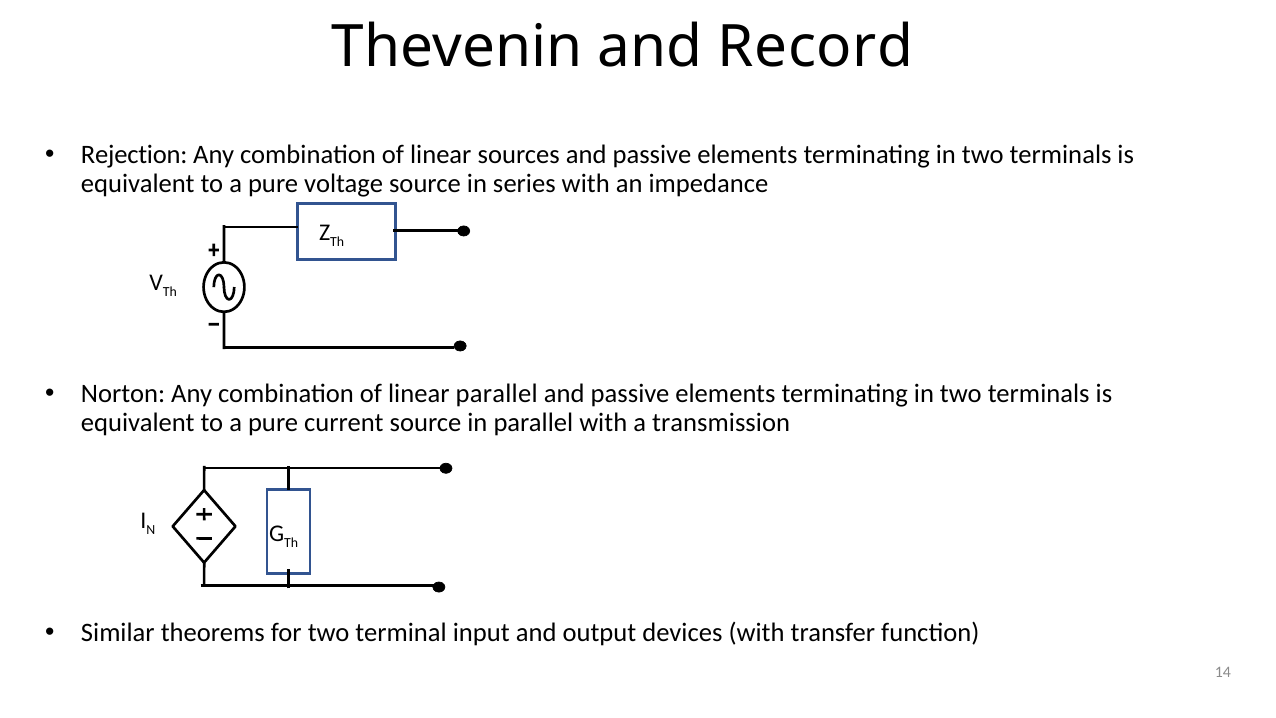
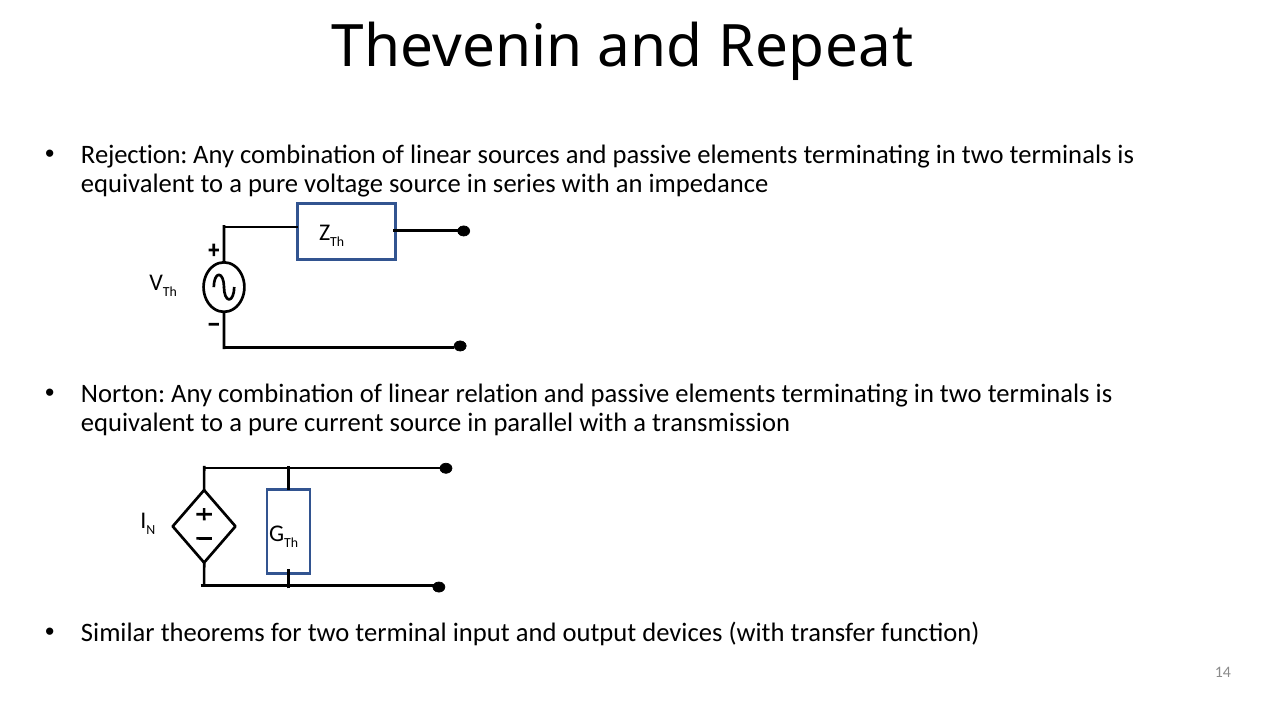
Record: Record -> Repeat (816, 47)
linear parallel: parallel -> relation (497, 393)
